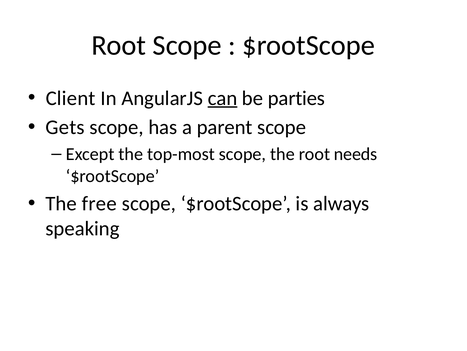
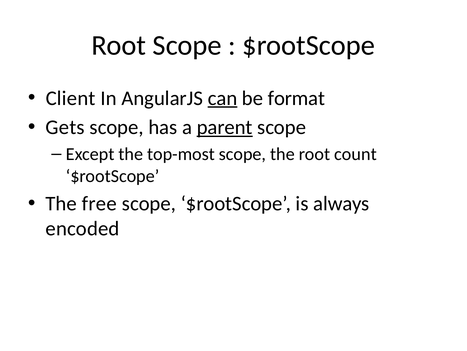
parties: parties -> format (296, 98)
parent underline: none -> present (225, 127)
needs: needs -> count (356, 154)
speaking: speaking -> encoded (83, 228)
